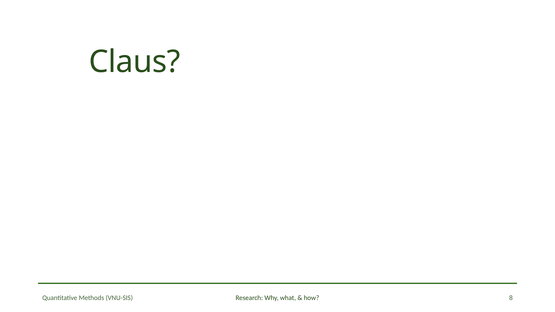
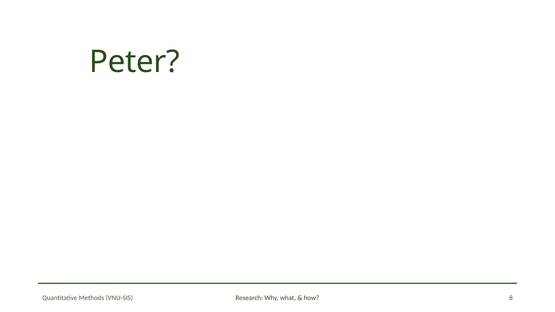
Claus: Claus -> Peter (134, 62)
